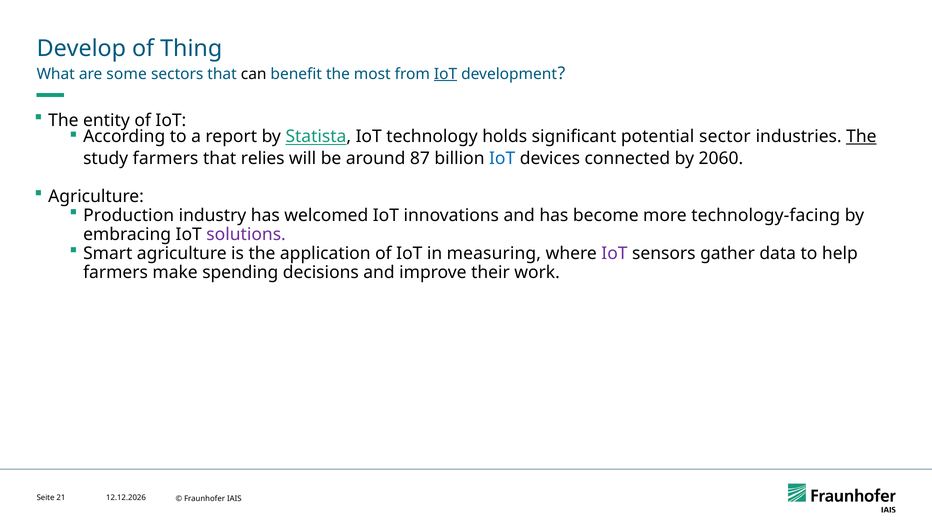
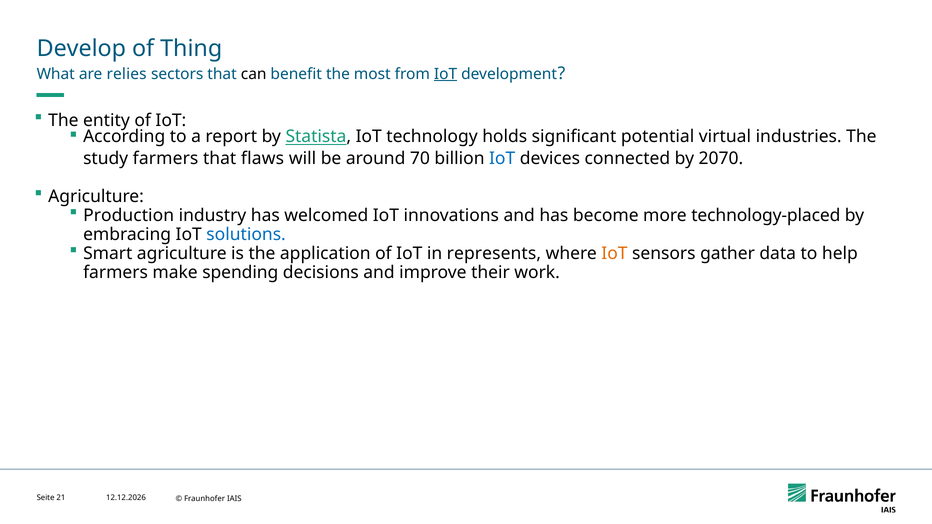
some: some -> relies (127, 74)
sector: sector -> virtual (725, 137)
The underline: present -> none (861, 137)
relies: relies -> flaws (263, 159)
87: 87 -> 70 (420, 159)
2060: 2060 -> 2070 (721, 159)
technology-facing: technology-facing -> technology-placed (766, 216)
solutions colour: purple -> blue (246, 235)
measuring: measuring -> represents (494, 254)
IoT colour: purple -> orange (614, 254)
